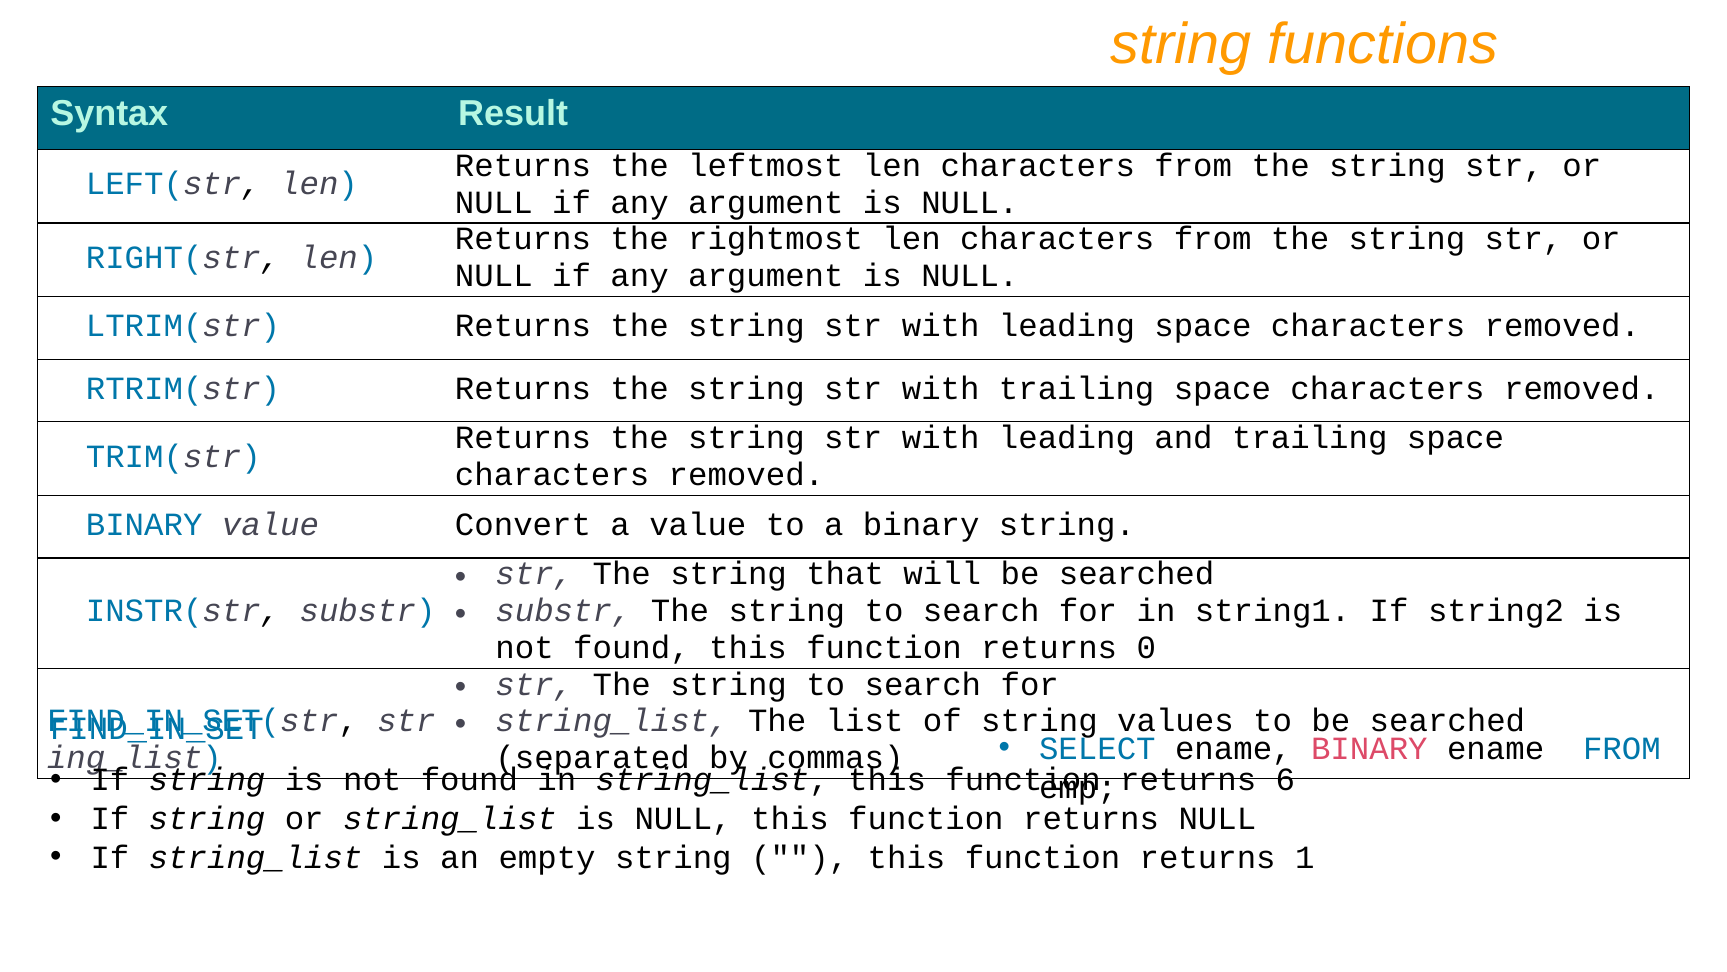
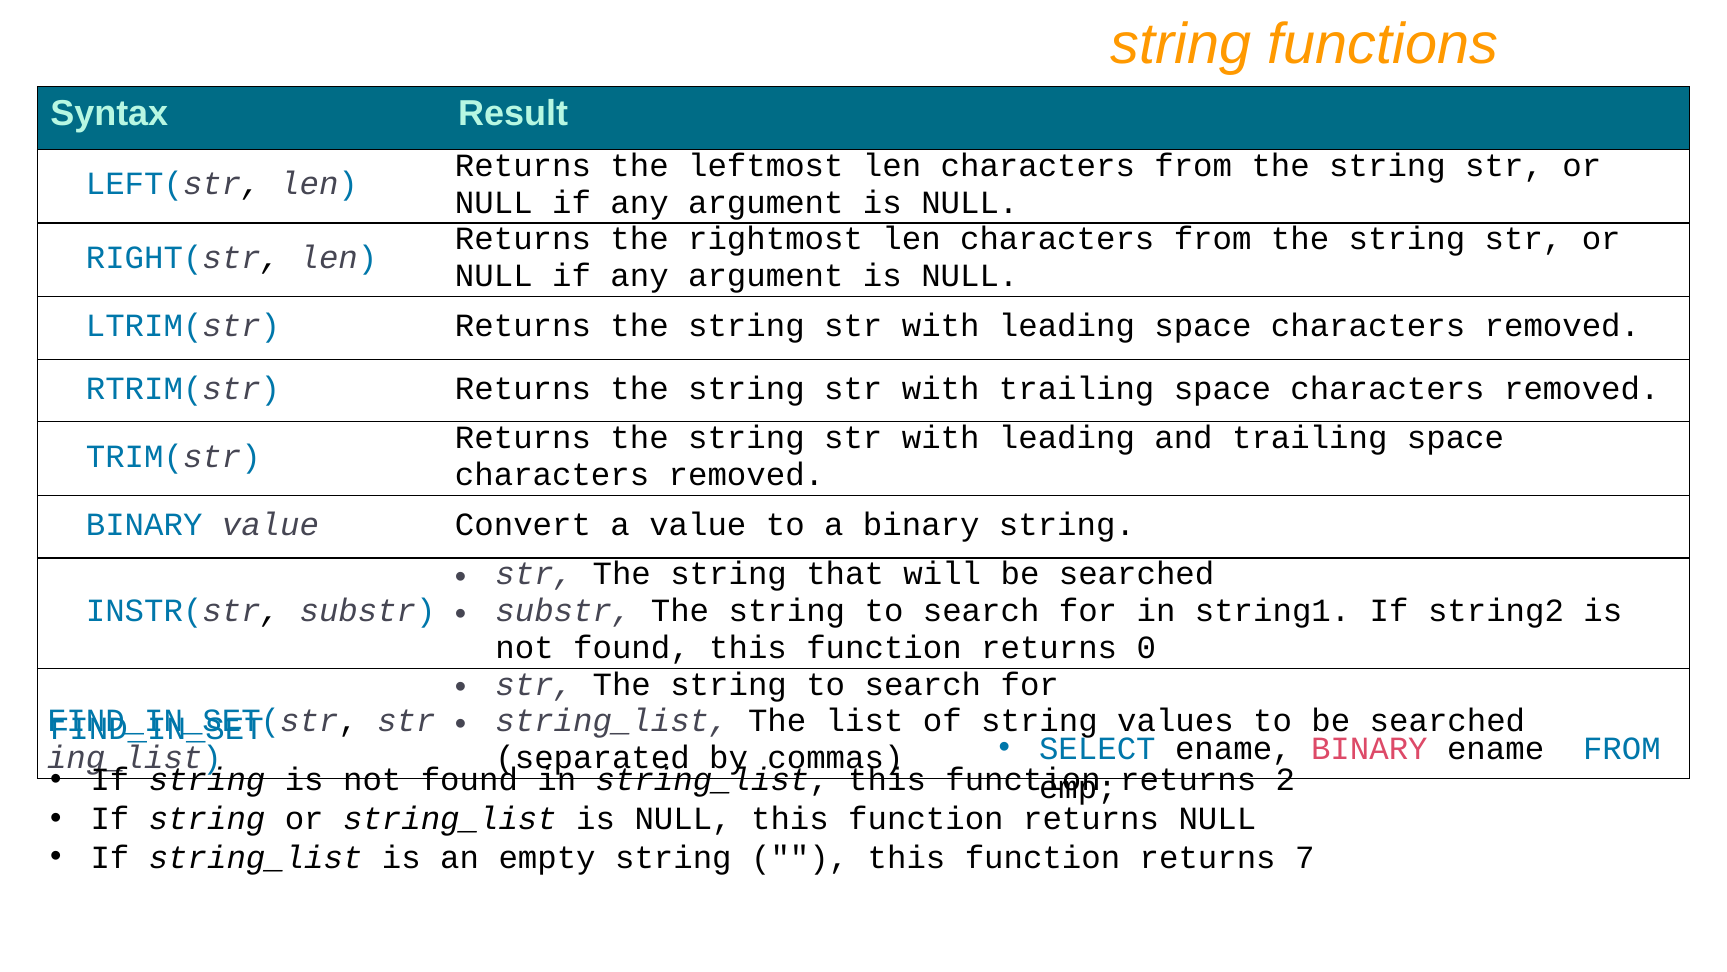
6: 6 -> 2 (1285, 780)
1: 1 -> 7 (1305, 857)
